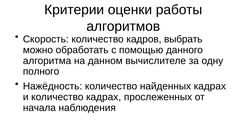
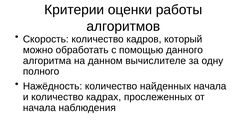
выбрать: выбрать -> который (183, 39)
найденных кадрах: кадрах -> начала (210, 86)
